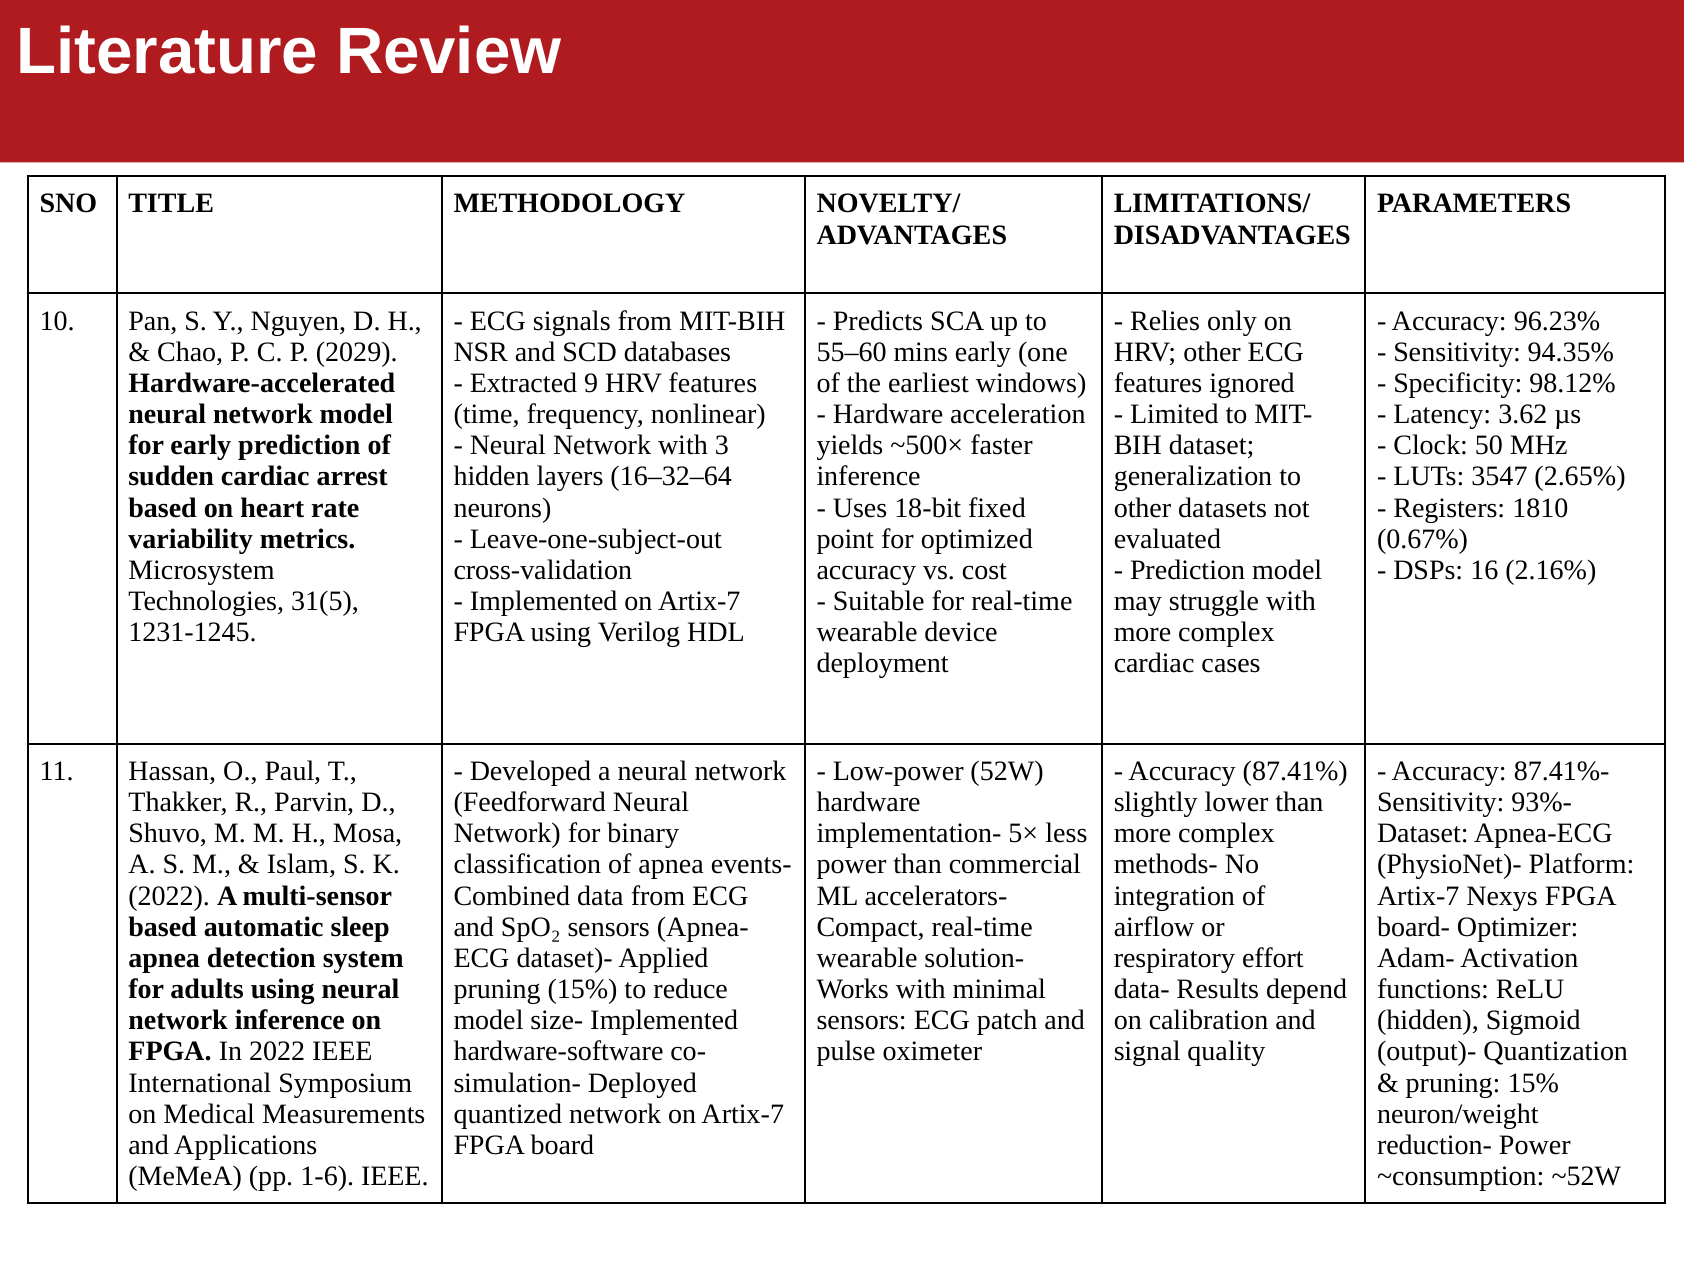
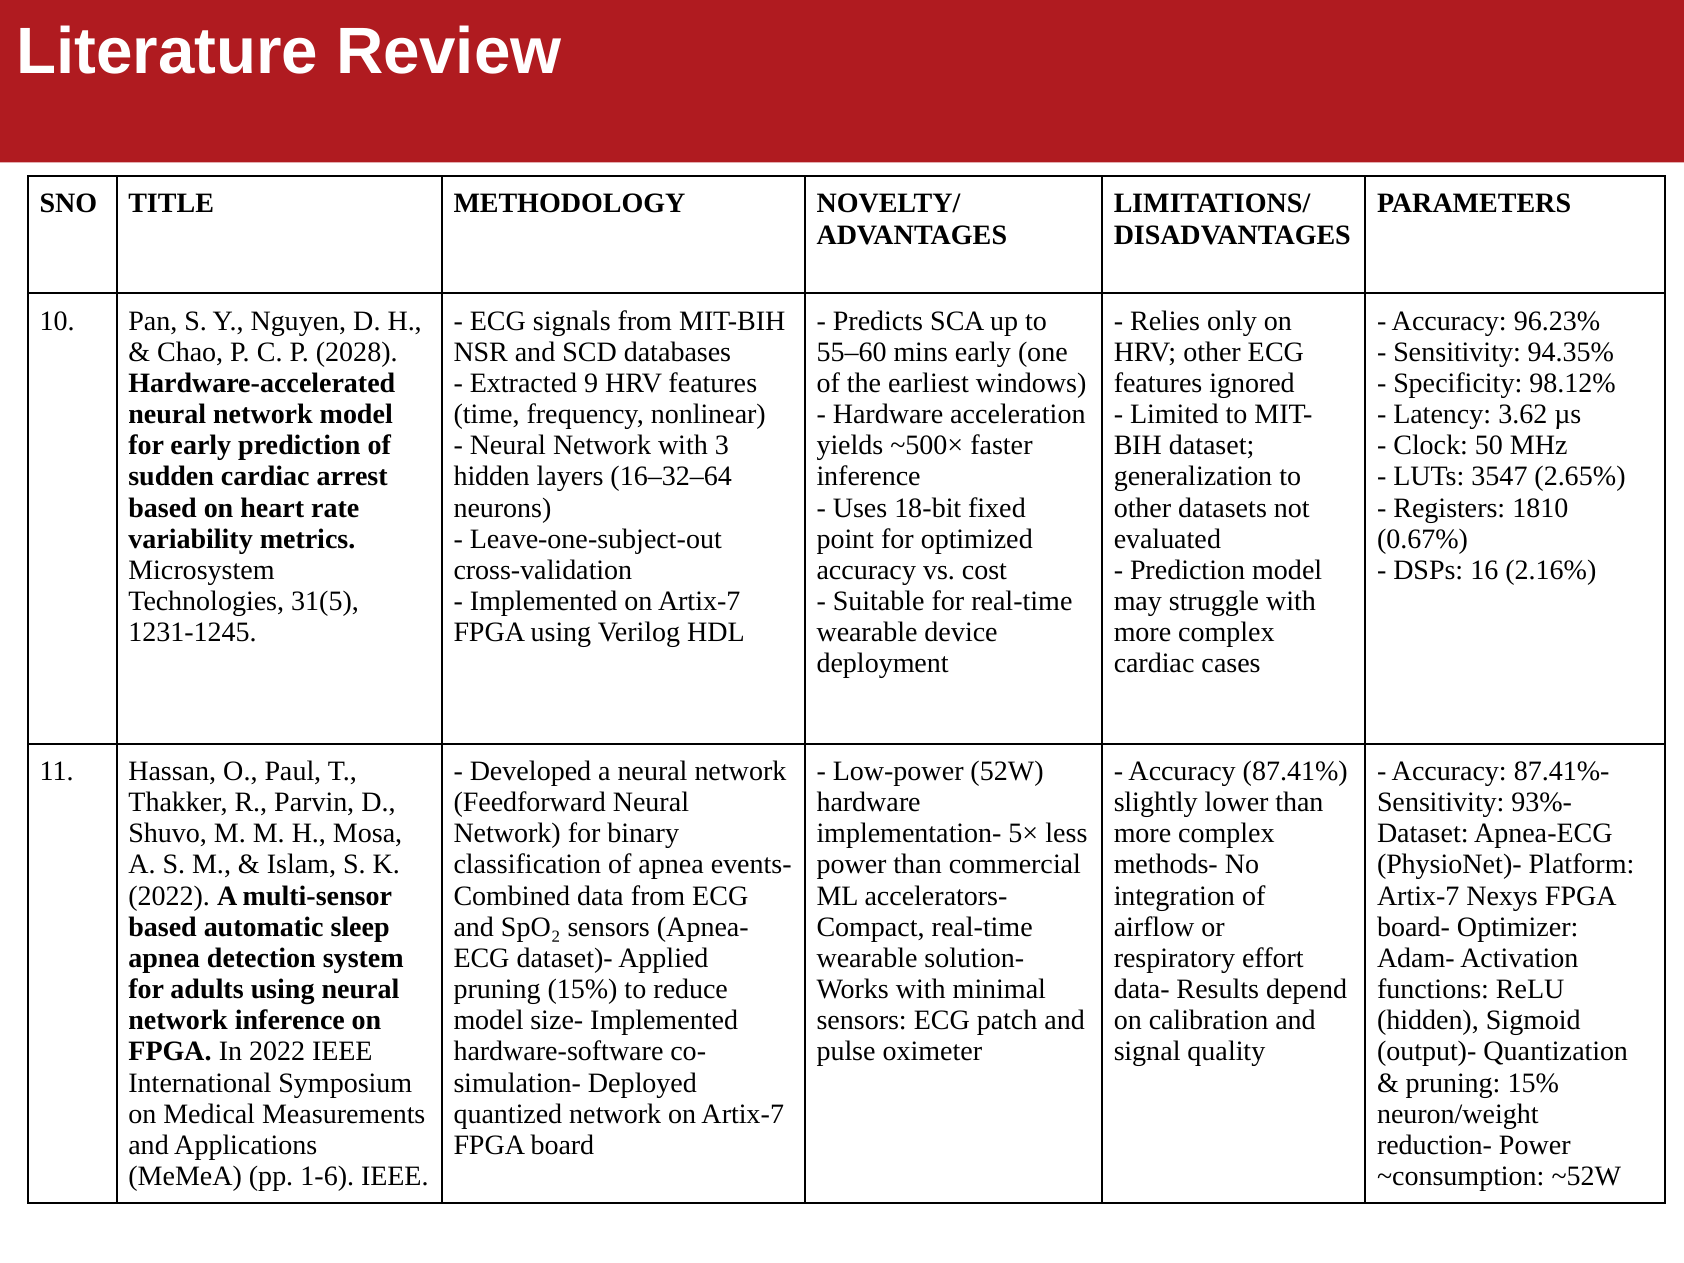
2029: 2029 -> 2028 (357, 352)
